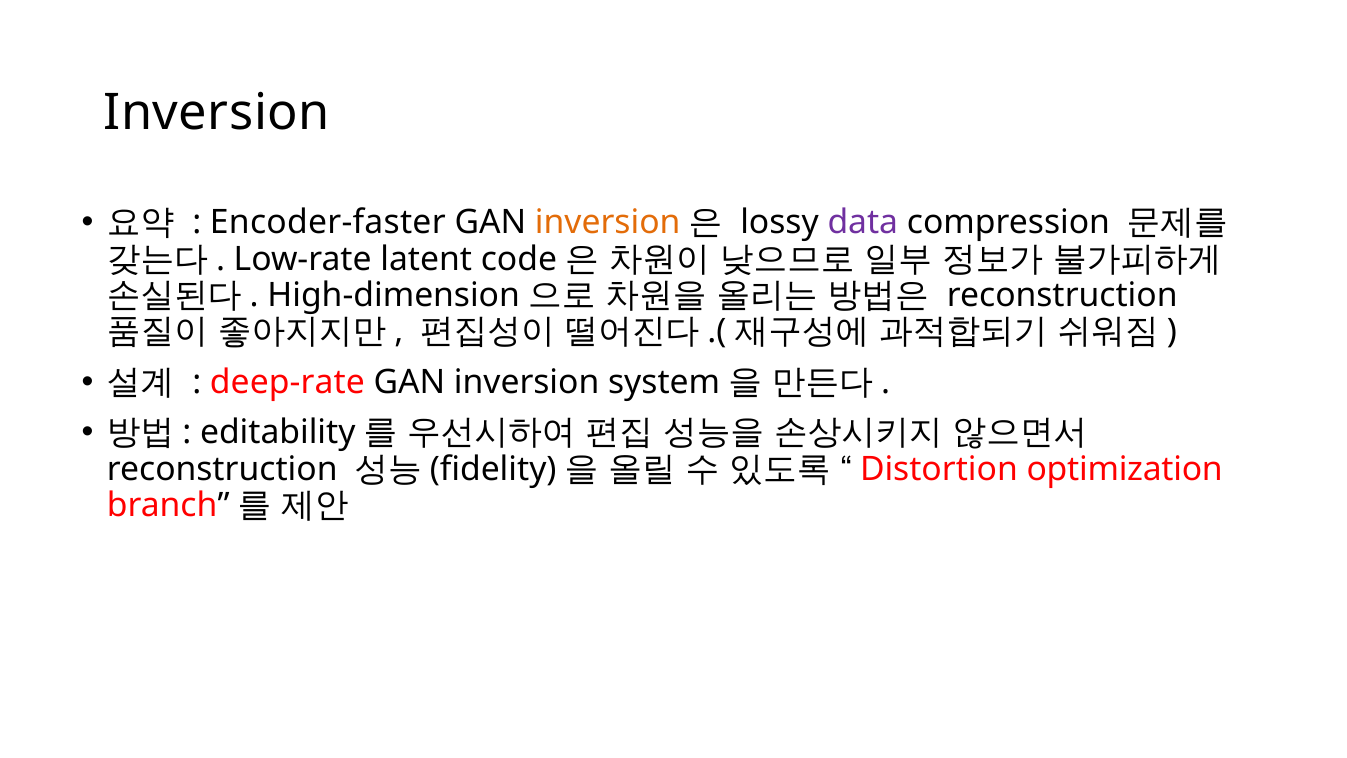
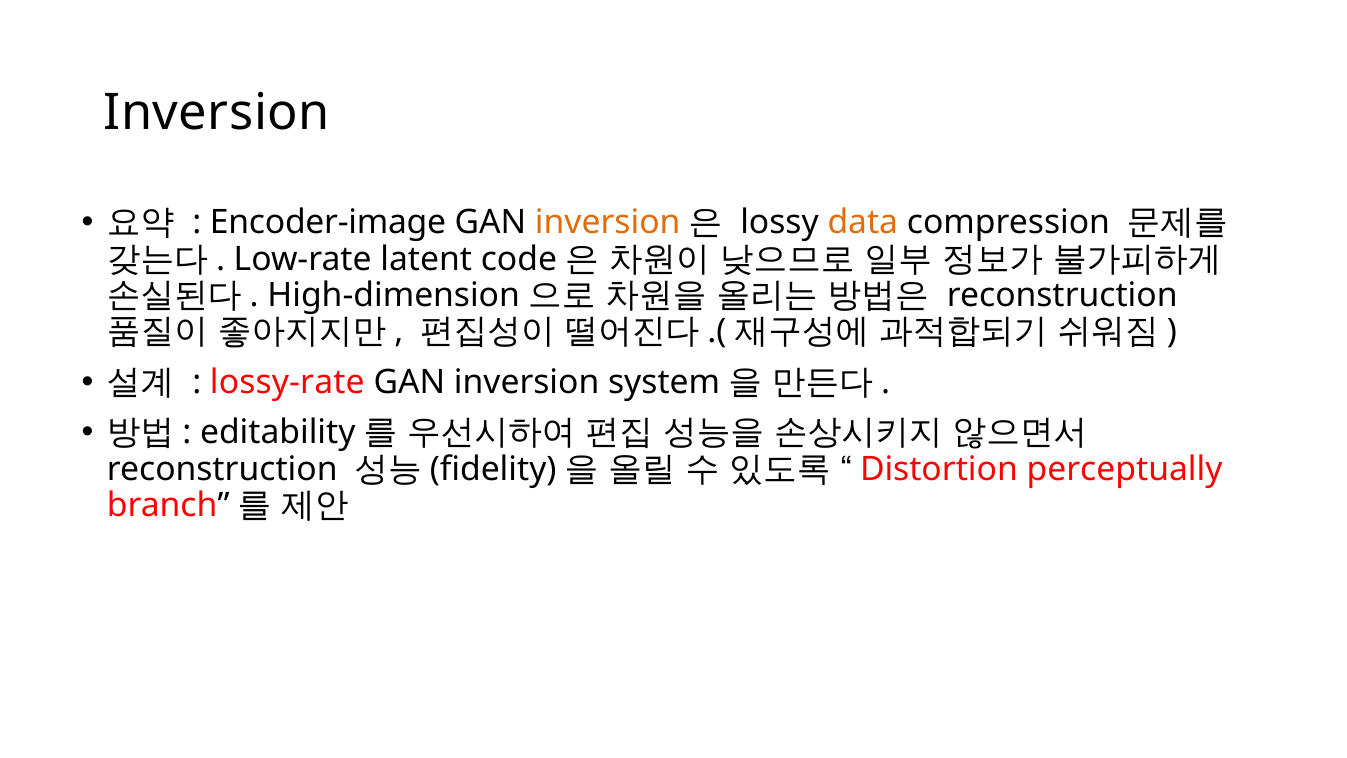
Encoder-faster: Encoder-faster -> Encoder-image (328, 223)
data colour: purple -> orange (863, 223)
deep-rate: deep-rate -> lossy-rate (287, 382)
optimization: optimization -> perceptually (1125, 469)
